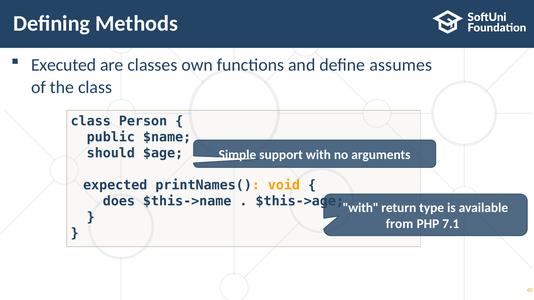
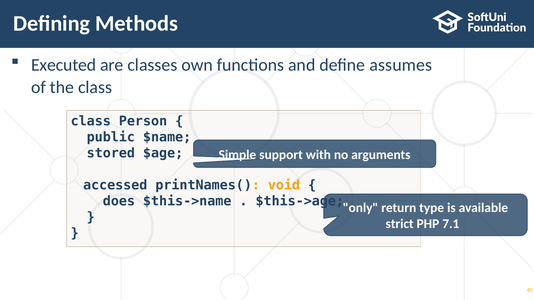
should: should -> stored (111, 153)
expected: expected -> accessed (115, 185)
with: with -> only (361, 208)
from: from -> strict (400, 224)
